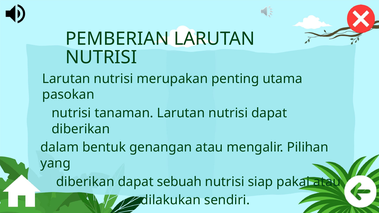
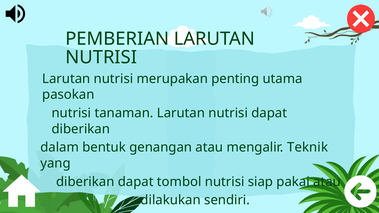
Pilihan: Pilihan -> Teknik (308, 147)
sebuah: sebuah -> tombol (179, 182)
